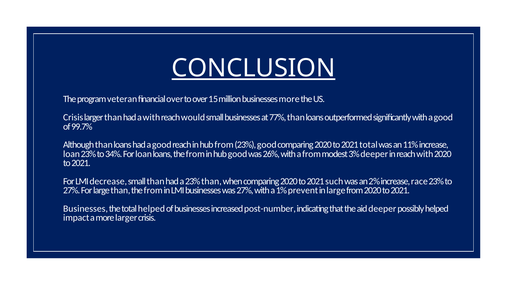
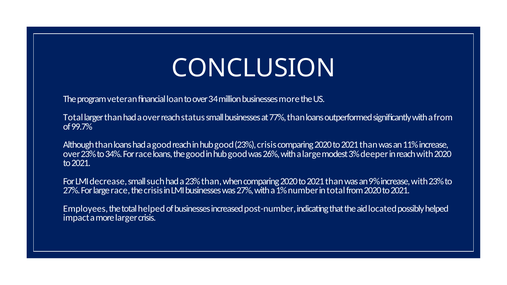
CONCLUSION underline: present -> none (253, 68)
financial over: over -> loan (175, 99)
15: 15 -> 34 (213, 99)
Crisis: Crisis -> Total (73, 118)
a with: with -> over (151, 118)
would: would -> status (193, 118)
with a good: good -> from (443, 118)
reach in hub from: from -> good (224, 145)
23% good: good -> crisis (267, 145)
total: total -> than (368, 145)
loan: loan -> over (72, 154)
For loan: loan -> race (144, 154)
loans the from: from -> good (195, 154)
a from: from -> large (312, 154)
small than: than -> such (156, 181)
such: such -> than (334, 181)
2%: 2% -> 9% (374, 181)
increase race: race -> with (419, 181)
large than: than -> race (120, 191)
from: from -> crisis (153, 191)
prevent: prevent -> number (303, 191)
in large: large -> total (336, 191)
Businesses: Businesses -> Employees (86, 209)
aid deeper: deeper -> located (382, 209)
